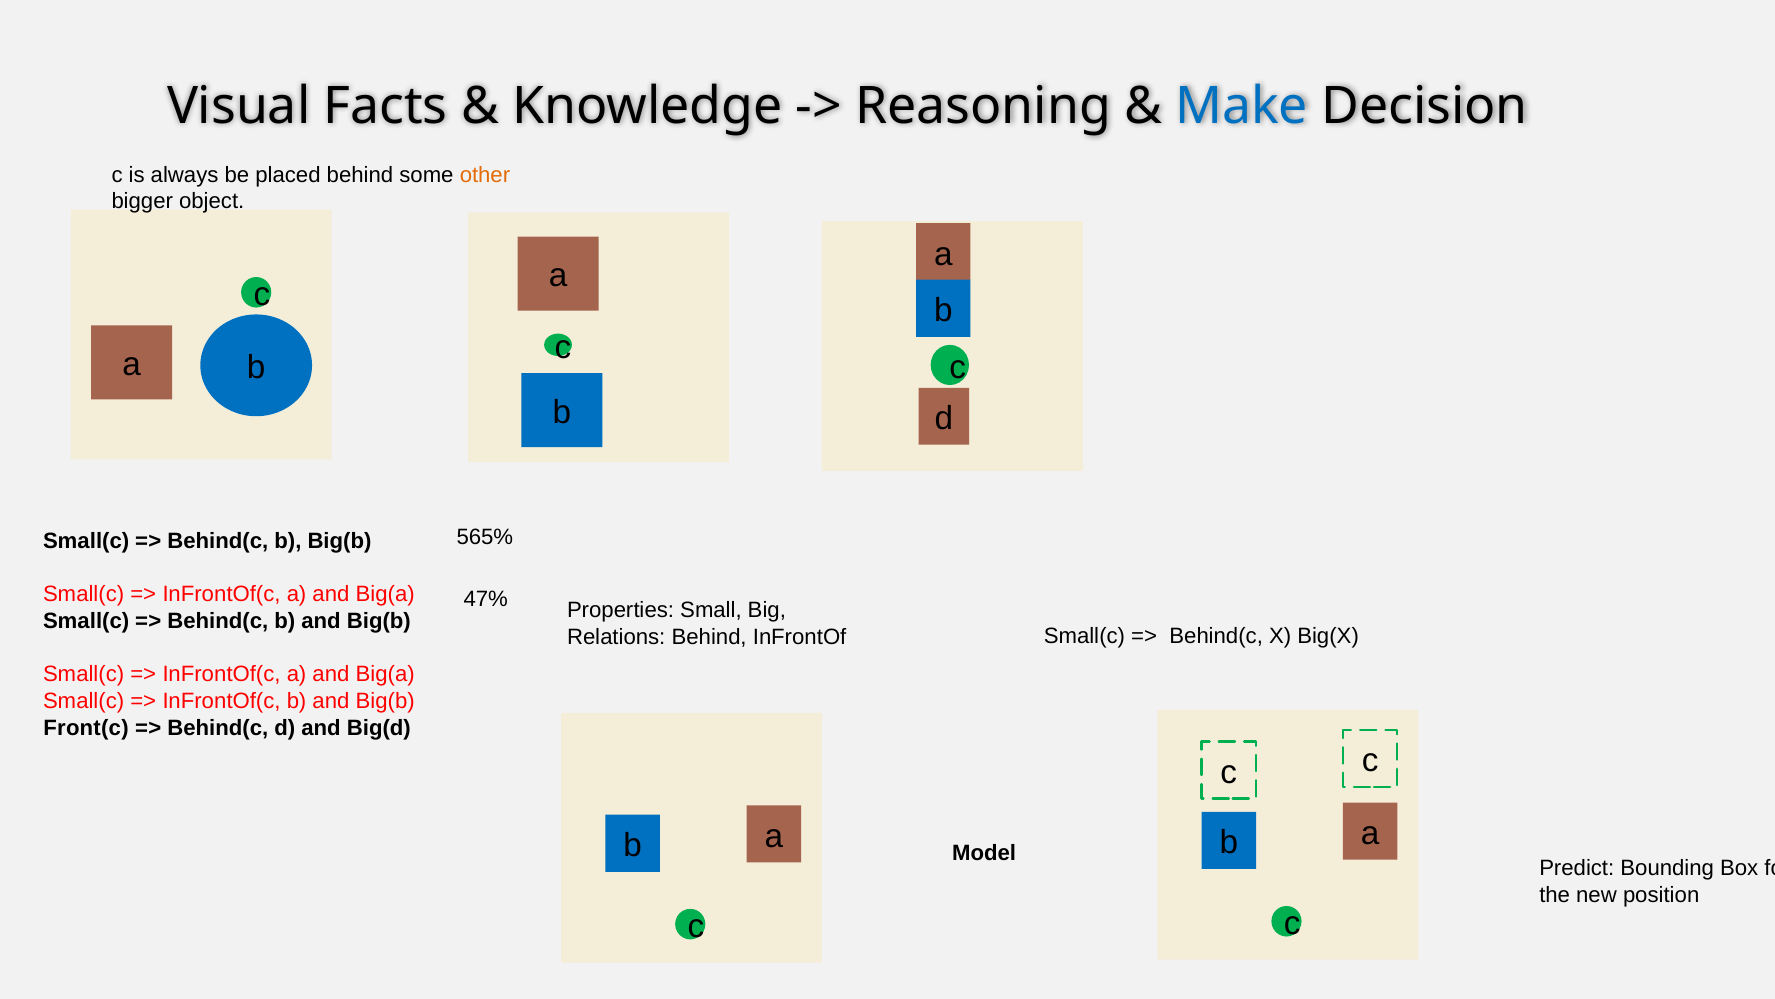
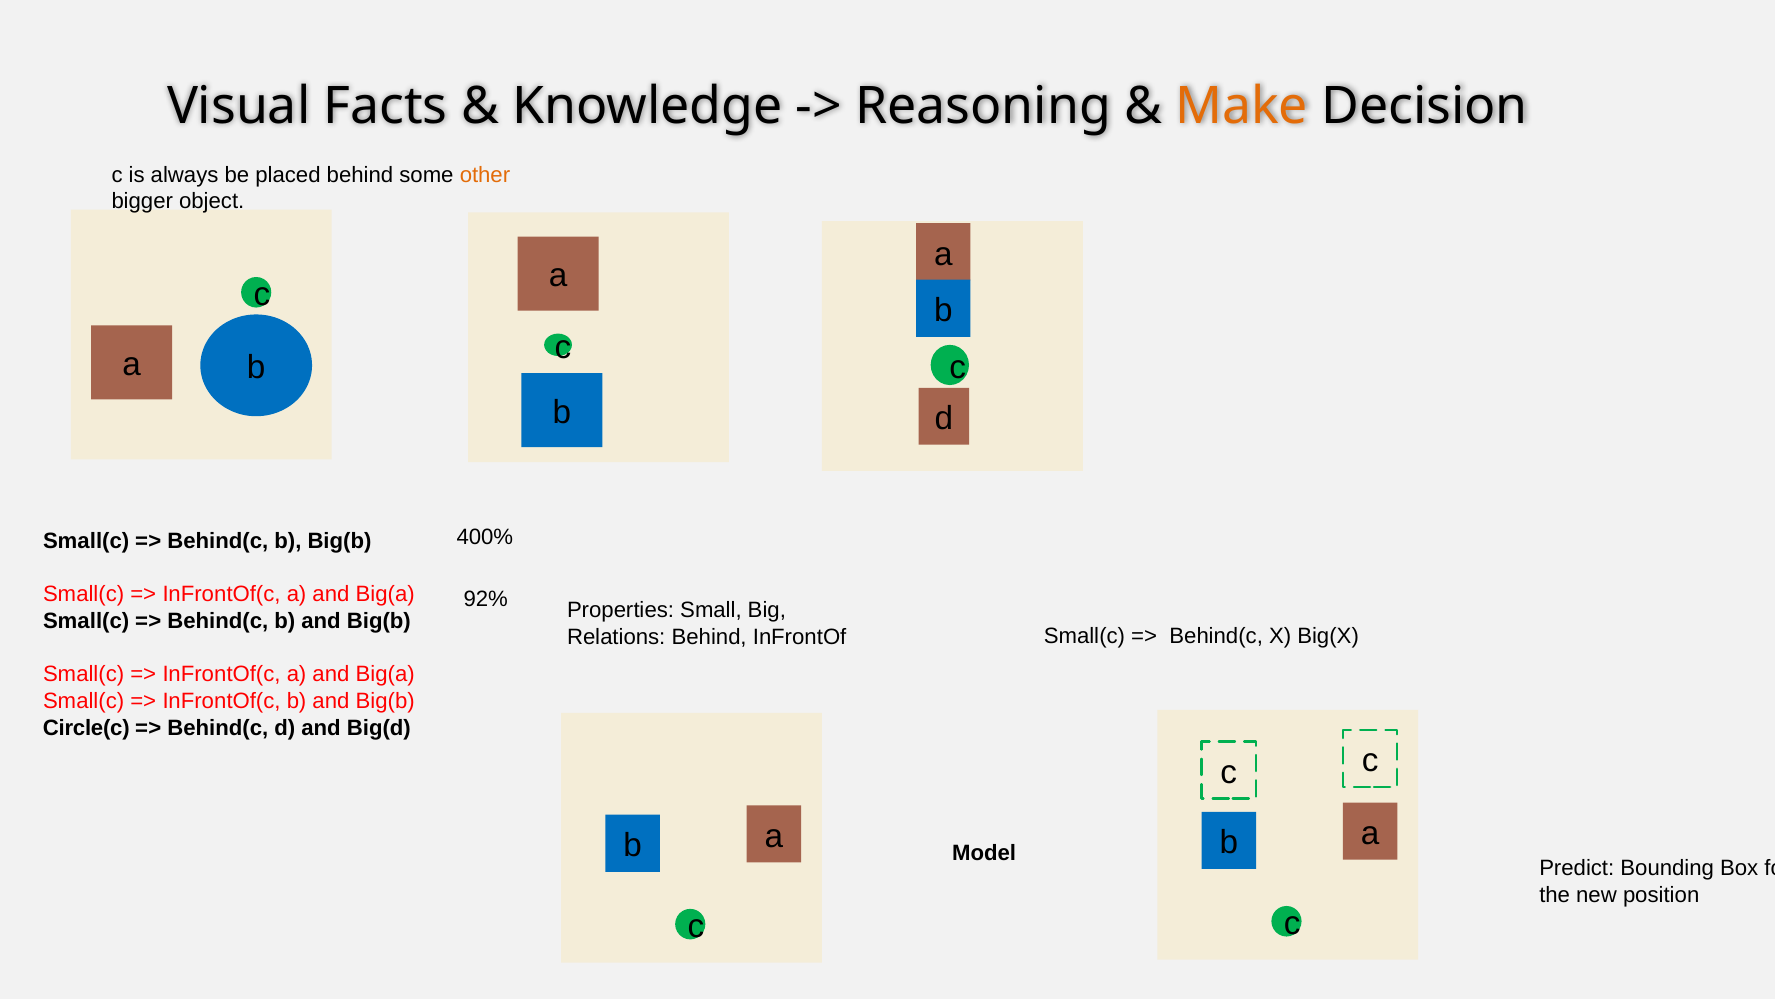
Make colour: blue -> orange (1242, 106)
565%: 565% -> 400% (485, 537)
47%: 47% -> 92% (486, 598)
Front(c: Front(c -> Circle(c (86, 727)
